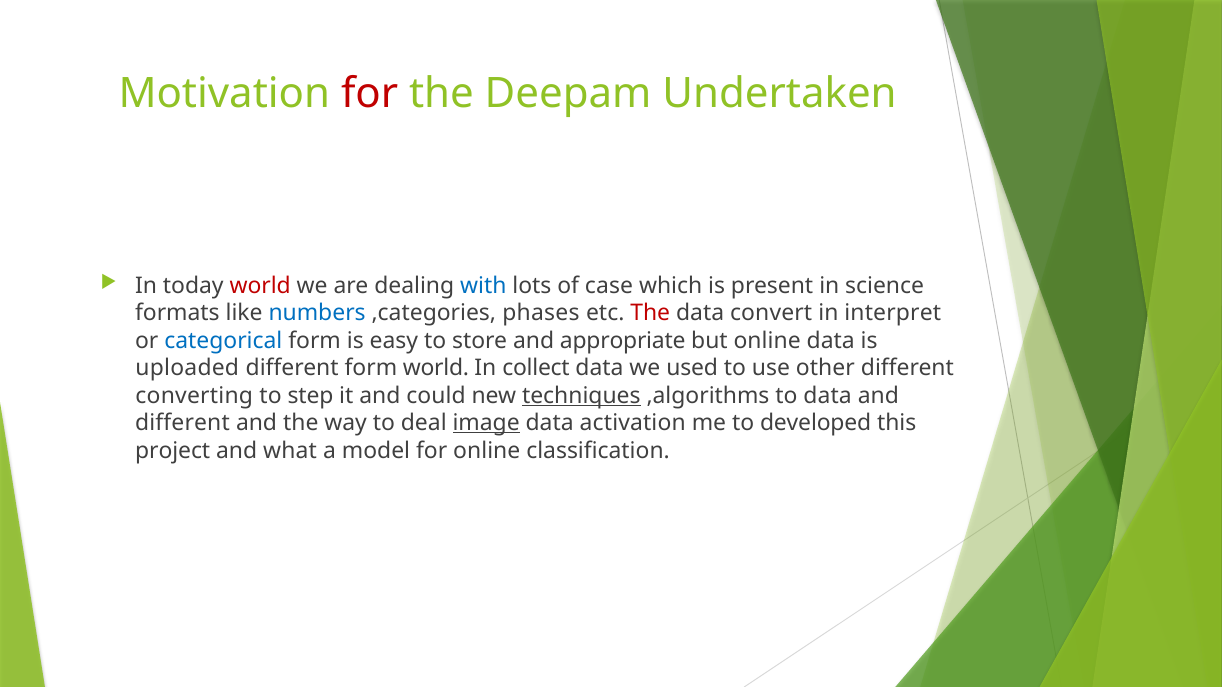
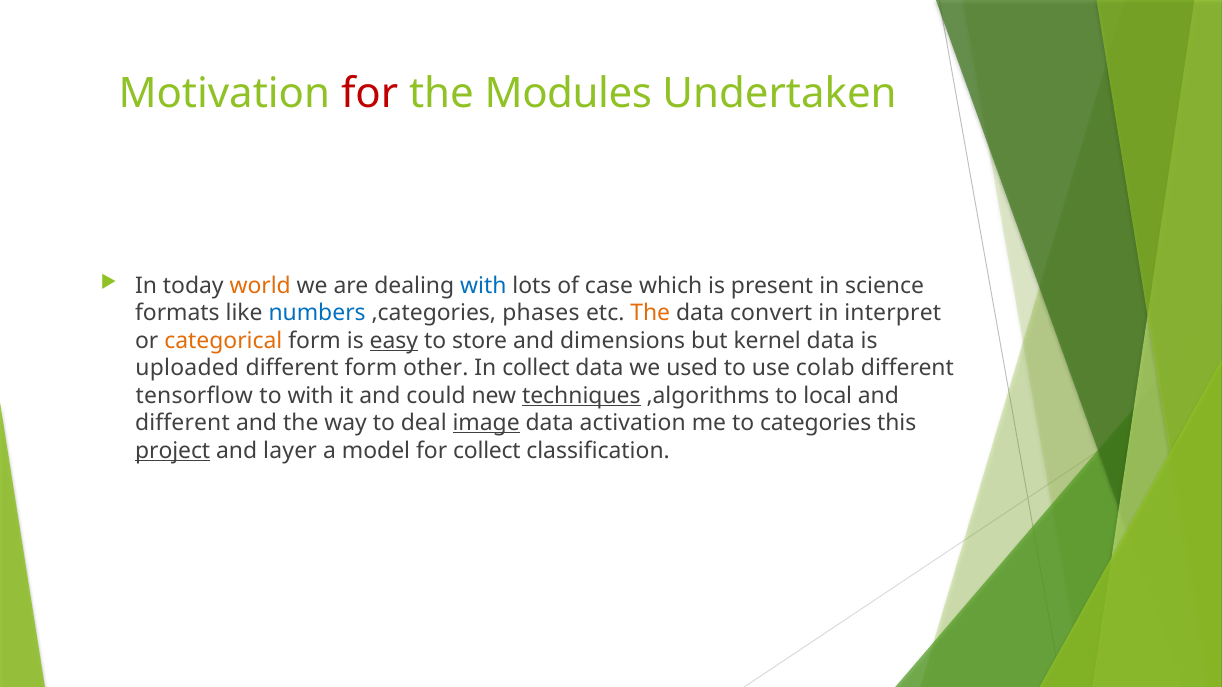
Deepam: Deepam -> Modules (568, 94)
world colour: red -> orange (260, 286)
The colour: red -> orange (650, 313)
categorical colour: blue -> orange (223, 341)
easy underline: none -> present (394, 341)
appropriate: appropriate -> dimensions (623, 341)
but online: online -> kernel (767, 341)
form world: world -> other (436, 368)
other: other -> colab (825, 368)
converting: converting -> tensorflow (194, 396)
to step: step -> with (311, 396)
to data: data -> local (828, 396)
developed: developed -> categories (816, 423)
project underline: none -> present (173, 451)
what: what -> layer (290, 451)
for online: online -> collect (487, 451)
